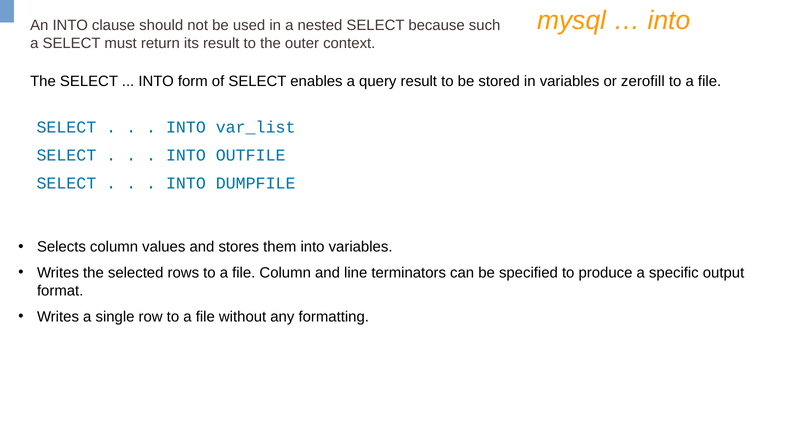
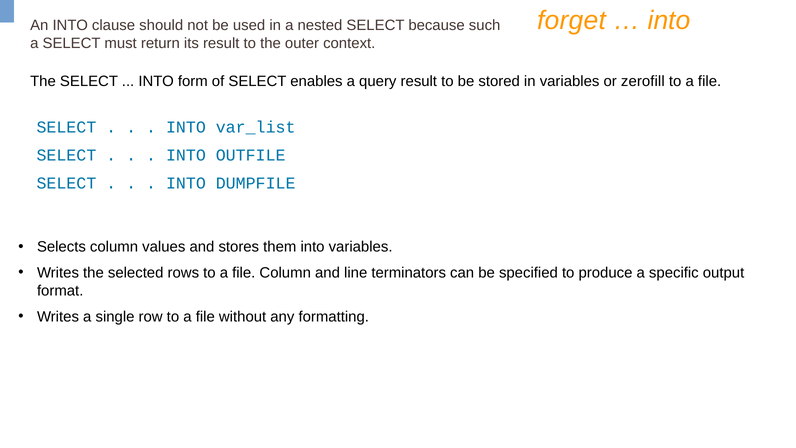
mysql: mysql -> forget (572, 21)
